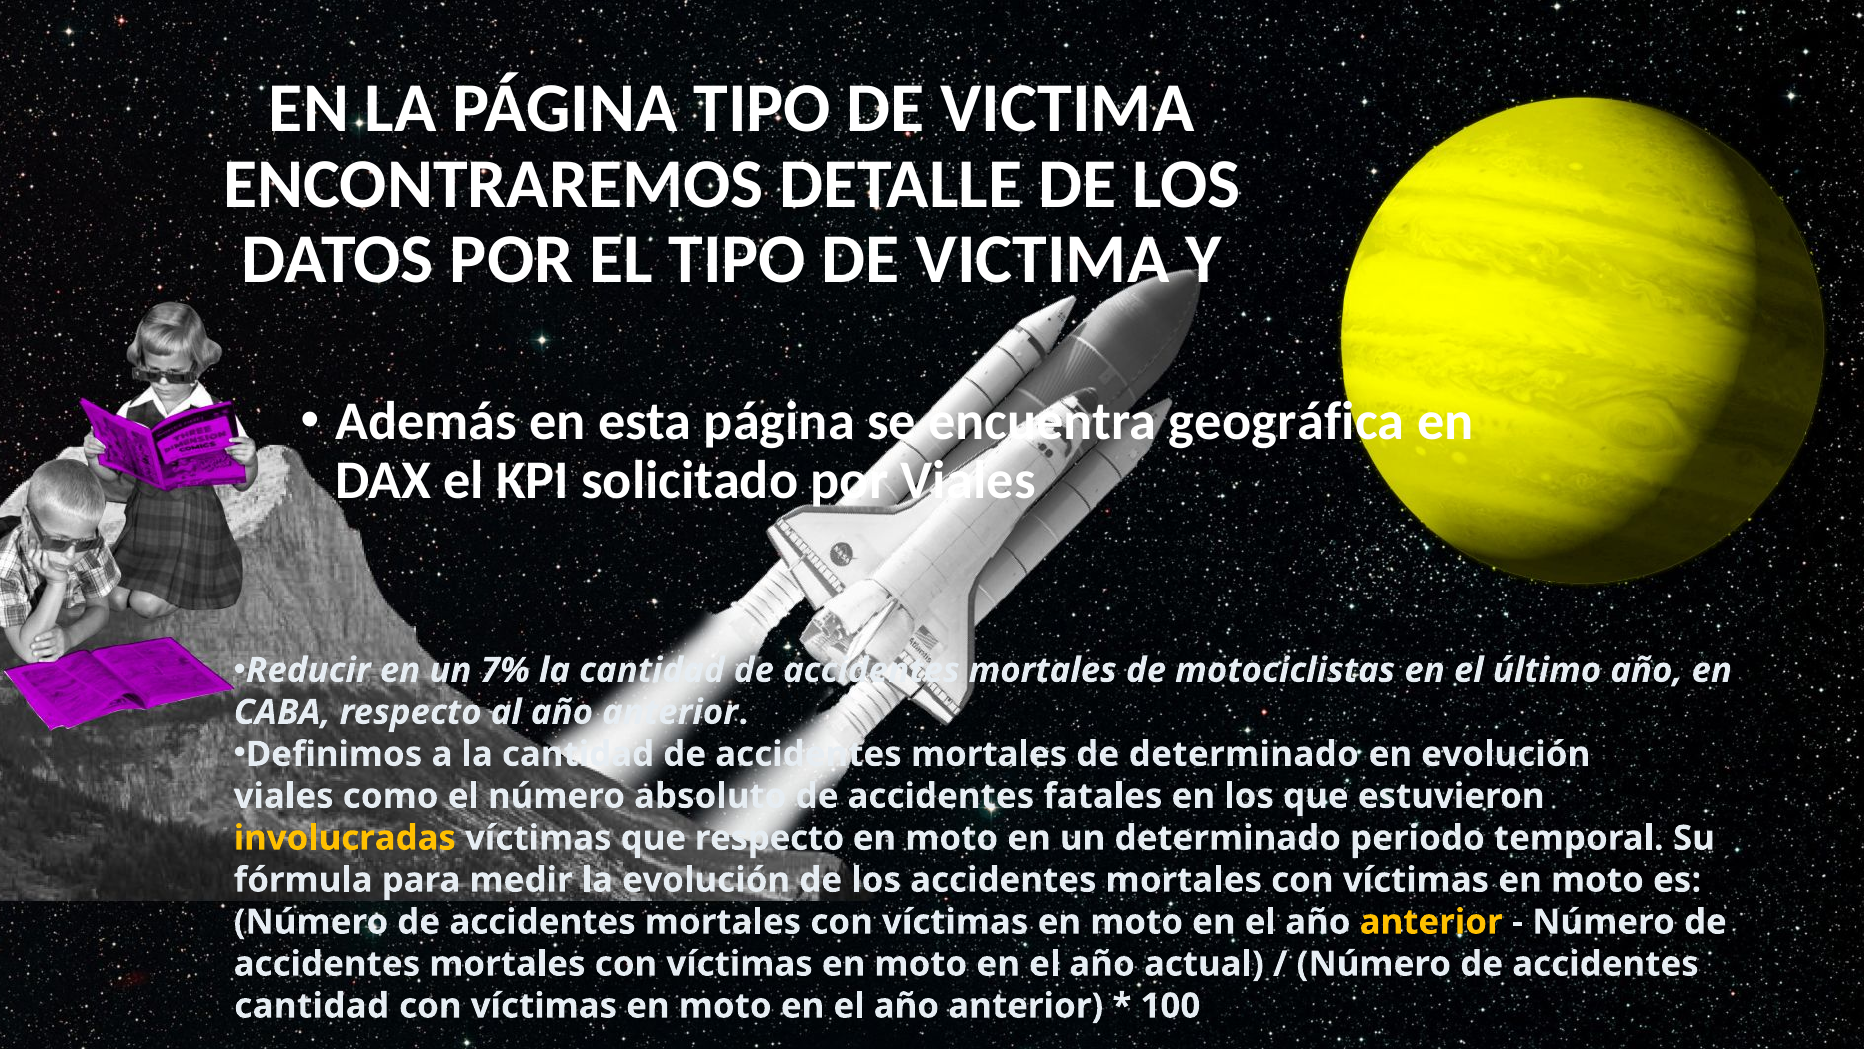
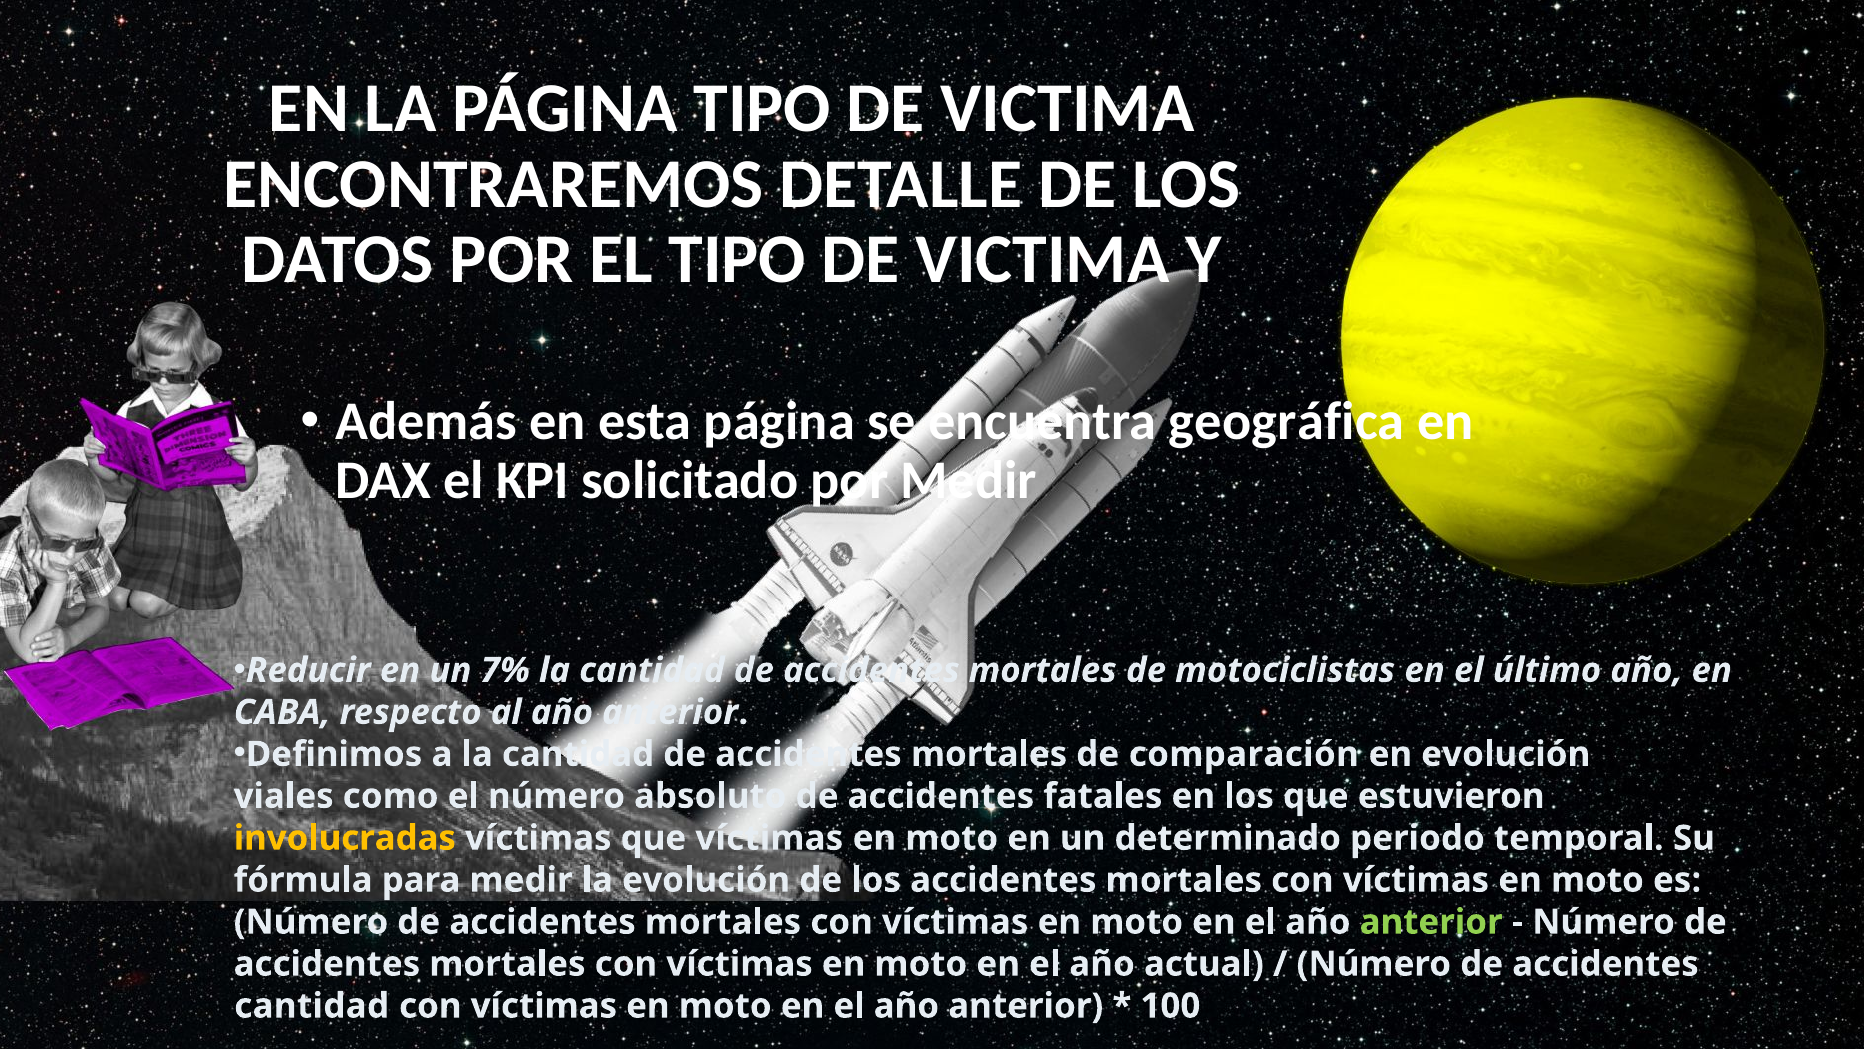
por Viales: Viales -> Medir (968, 480)
de determinado: determinado -> comparación (1244, 754)
que respecto: respecto -> víctimas (769, 838)
anterior colour: yellow -> light green (1431, 922)
